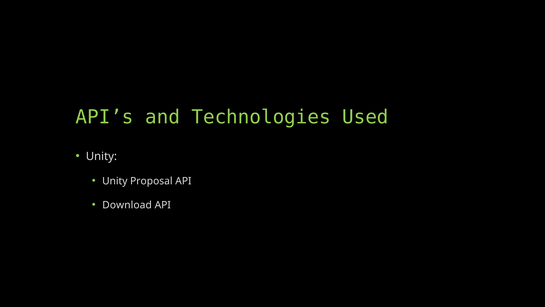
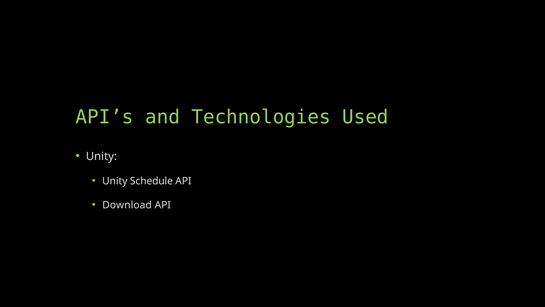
Proposal: Proposal -> Schedule (151, 181)
